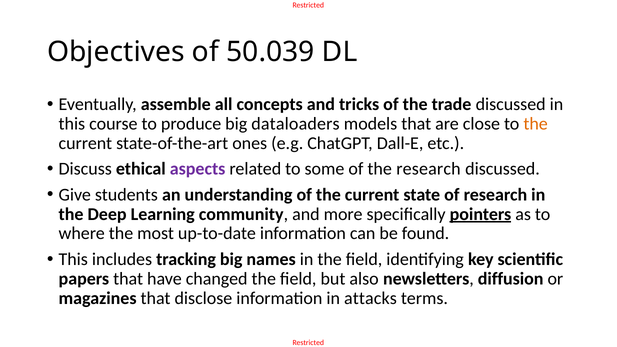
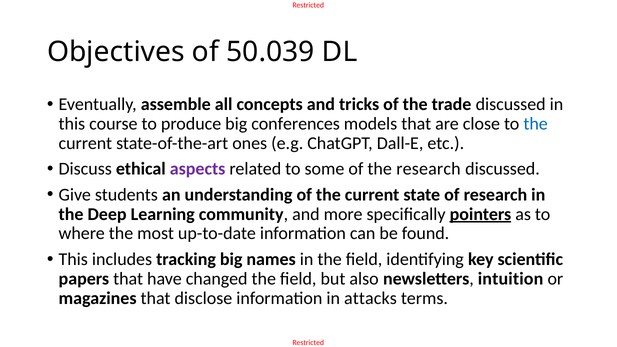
dataloaders: dataloaders -> conferences (296, 124)
the colour: orange -> blue (536, 124)
diffusion: diffusion -> intuition (511, 279)
